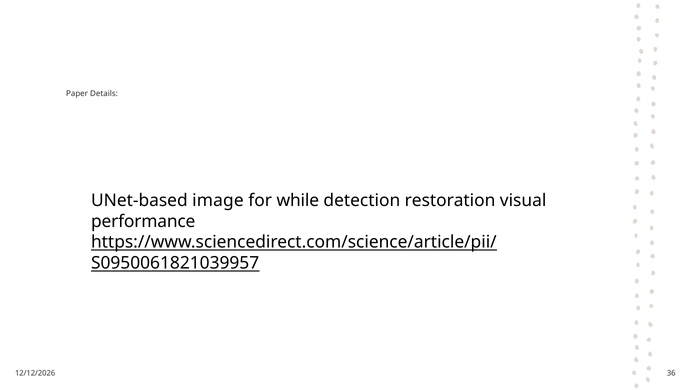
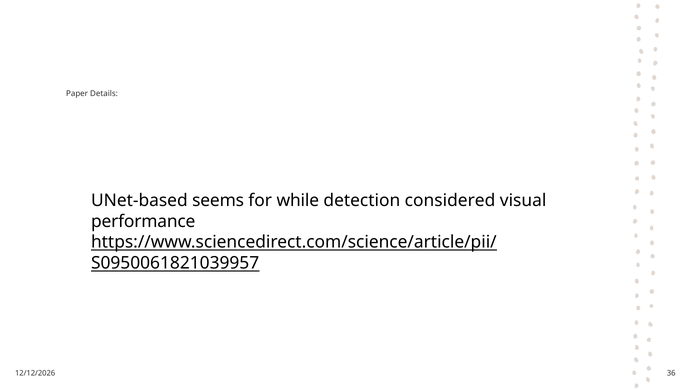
image: image -> seems (218, 201)
restoration: restoration -> considered (450, 201)
